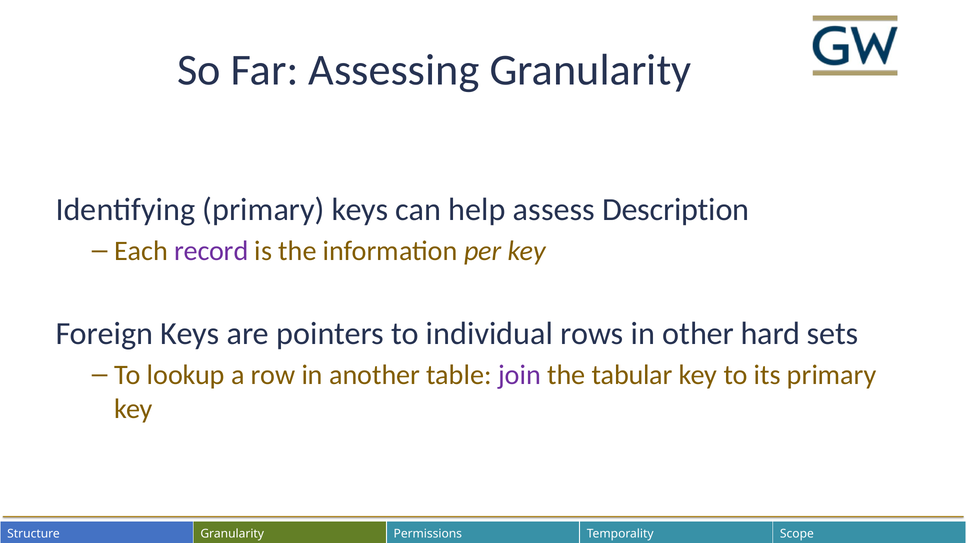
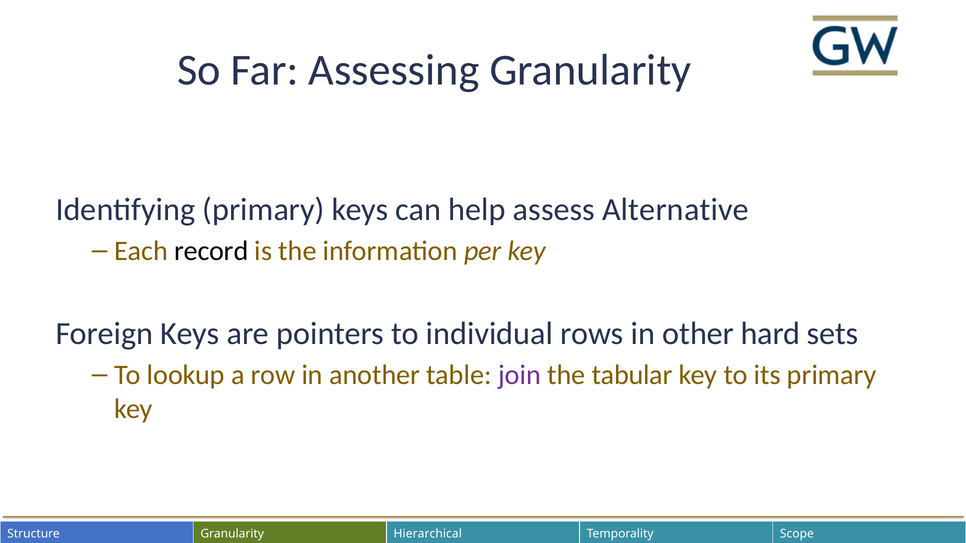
Description: Description -> Alternative (675, 210)
record colour: purple -> black (211, 251)
Permissions: Permissions -> Hierarchical (428, 534)
